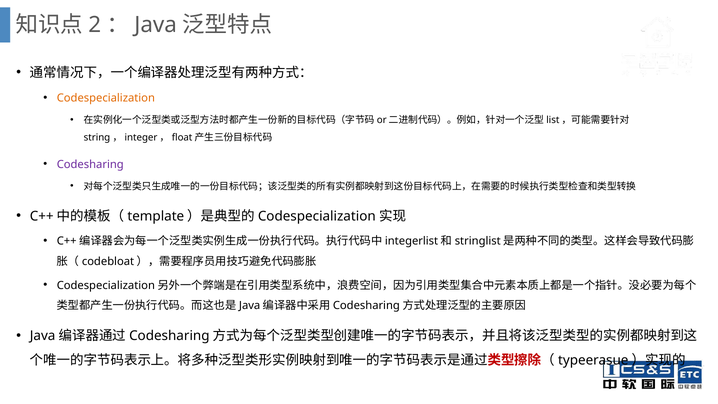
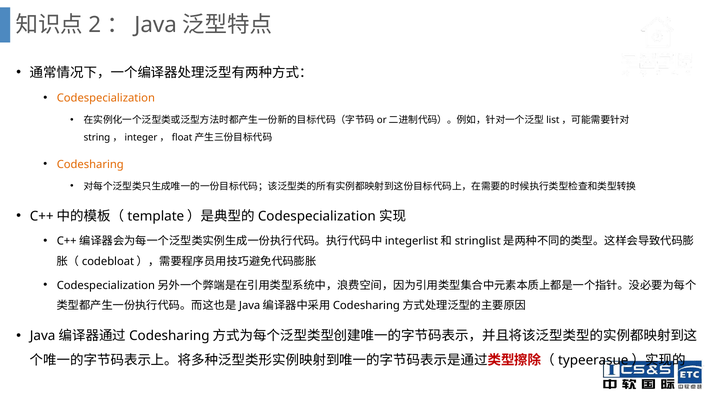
Codesharing colour: purple -> orange (90, 164)
